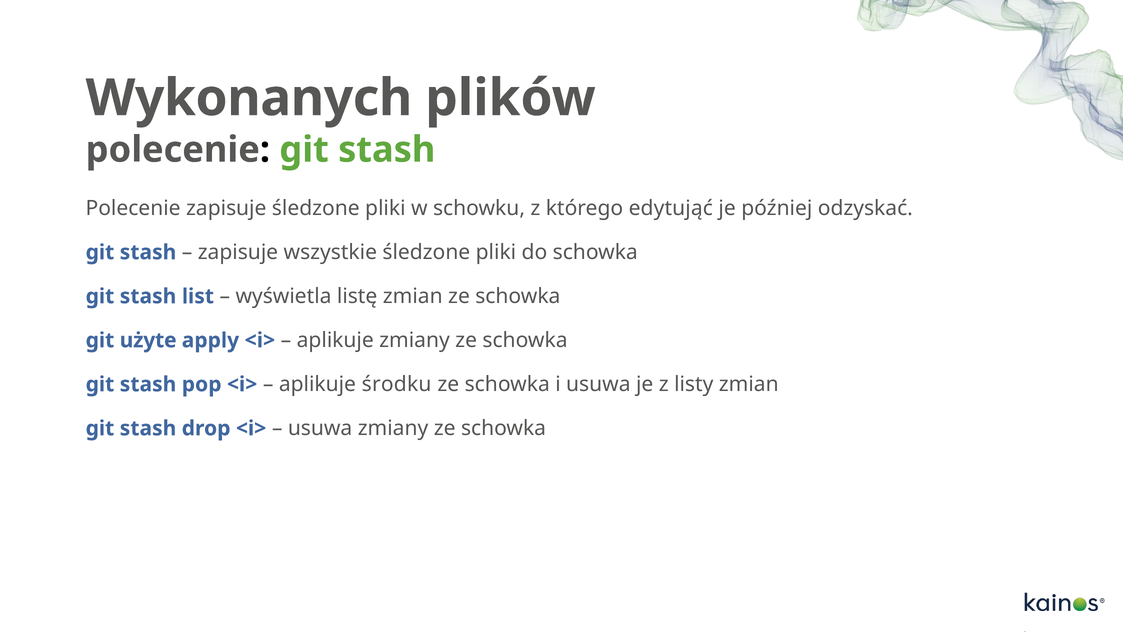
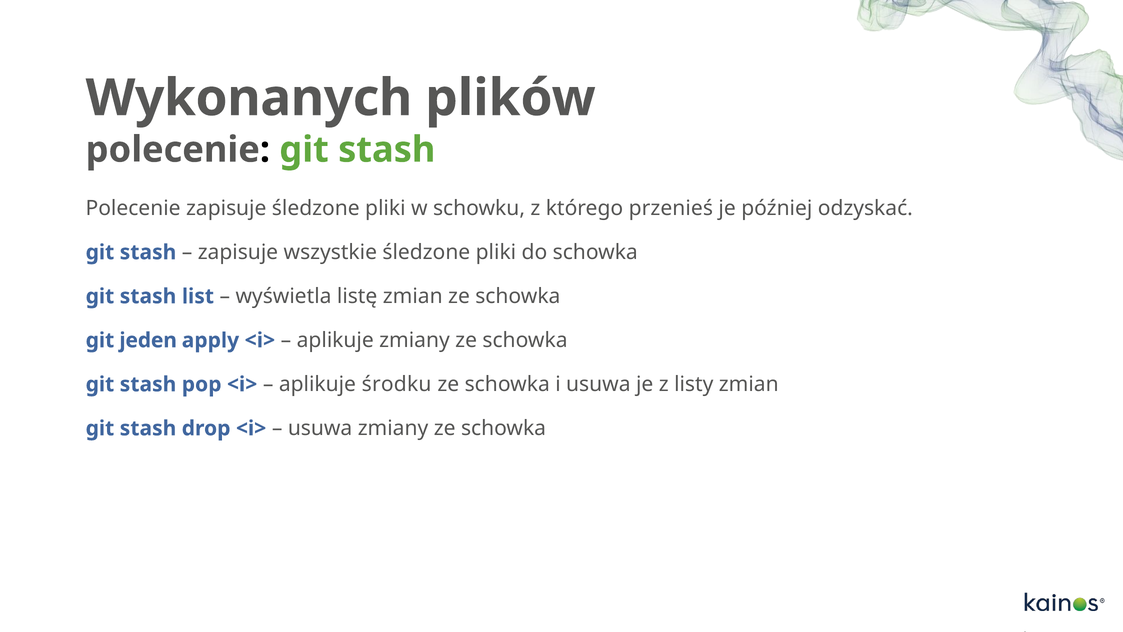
edytująć: edytująć -> przenieś (671, 208)
użyte: użyte -> jeden (148, 340)
